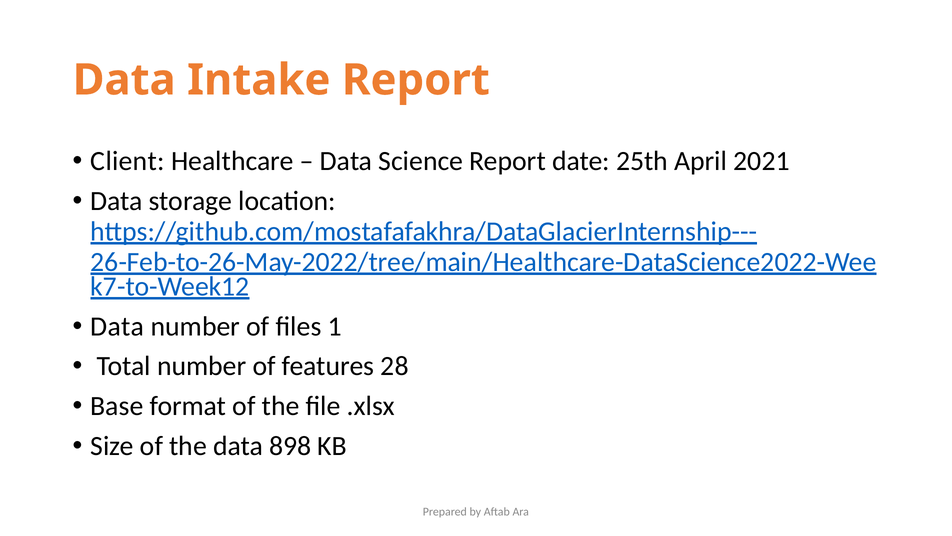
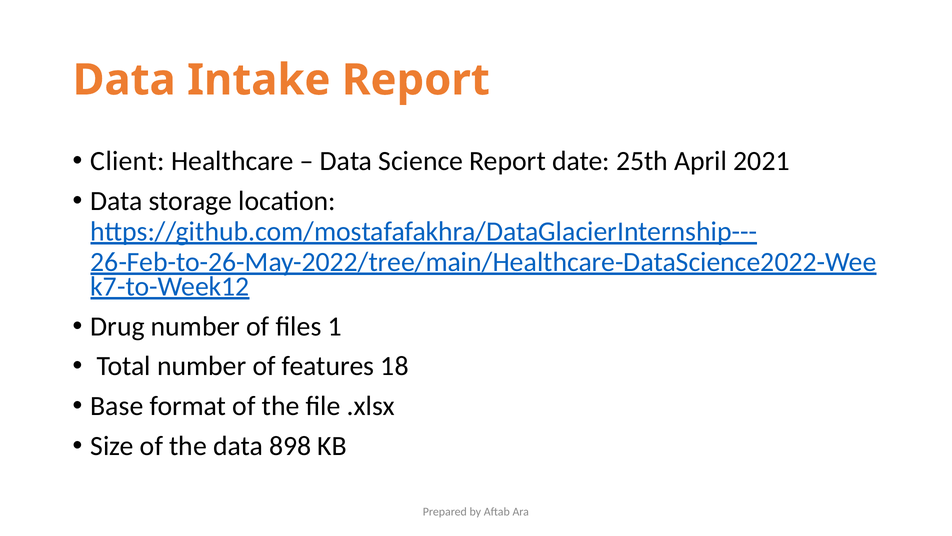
Data: Data -> Drug (118, 326)
28: 28 -> 18 (395, 366)
